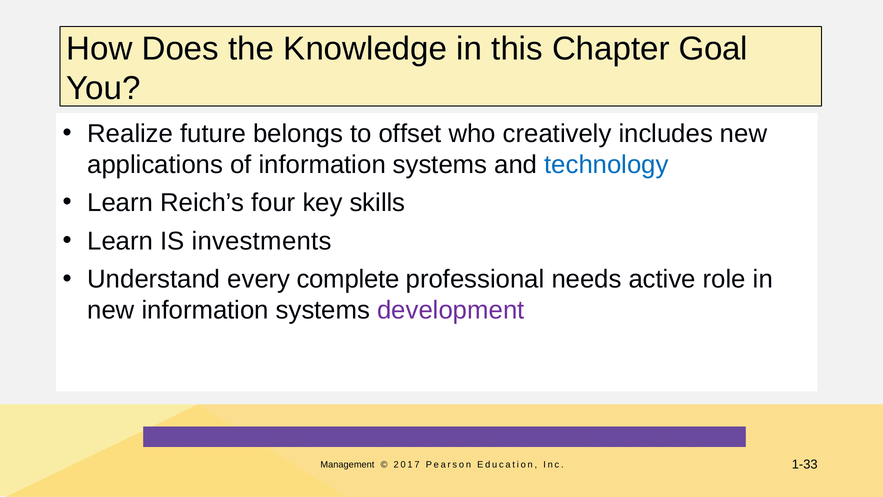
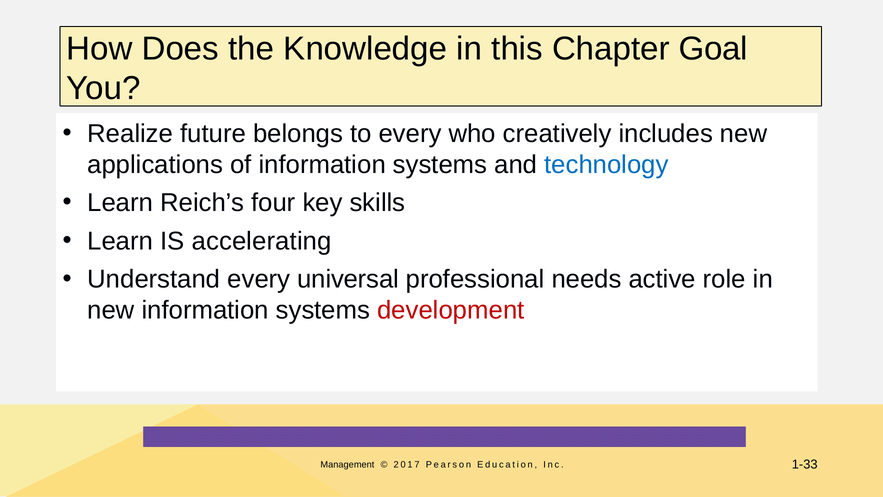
to offset: offset -> every (410, 134)
investments: investments -> accelerating (262, 241)
complete: complete -> universal (348, 279)
development colour: purple -> red (451, 310)
